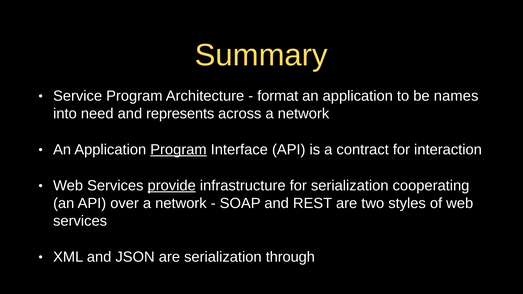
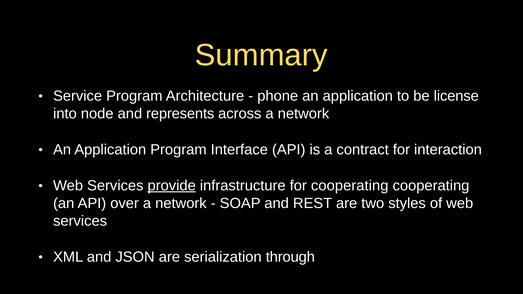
format: format -> phone (278, 96)
names: names -> license (456, 96)
need: need -> node (97, 114)
Program underline: present -> none (178, 150)
for serialization: serialization -> cooperating (350, 186)
